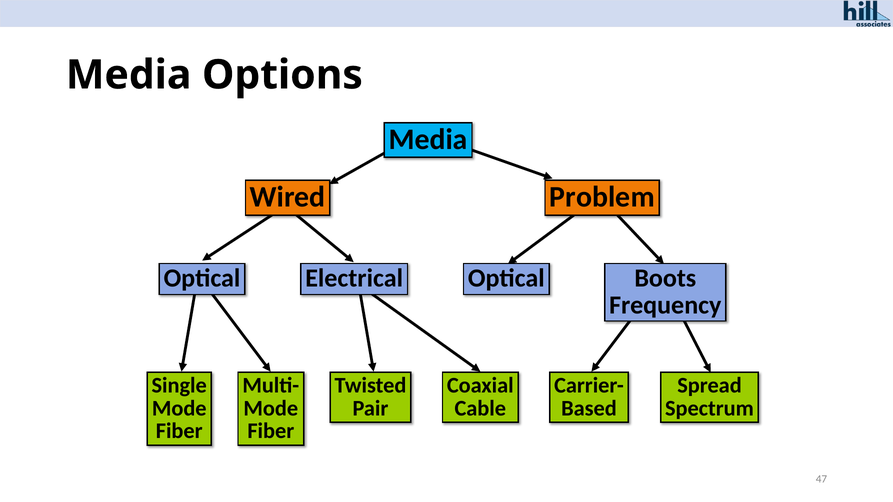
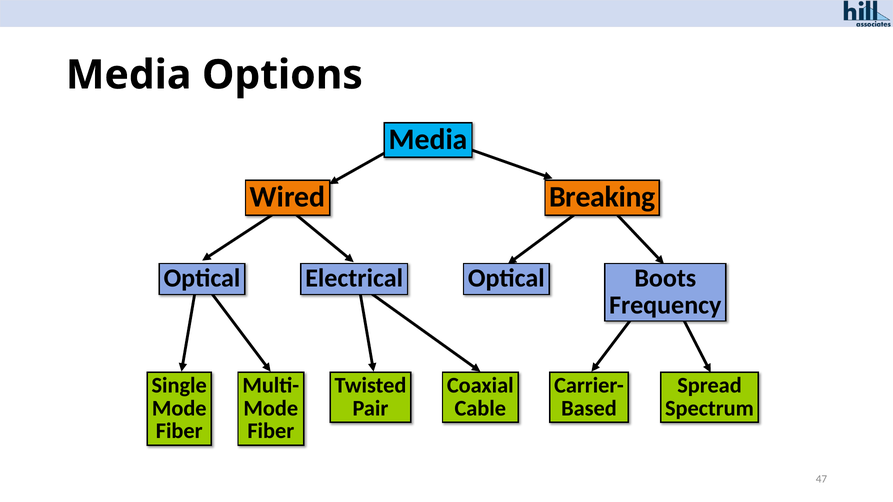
Problem: Problem -> Breaking (602, 197)
